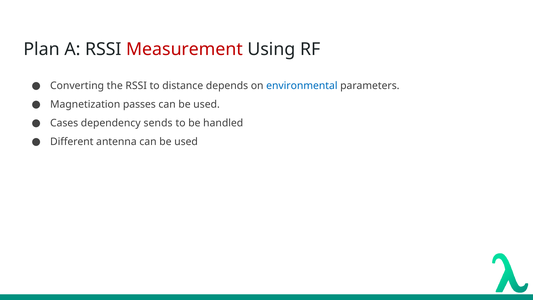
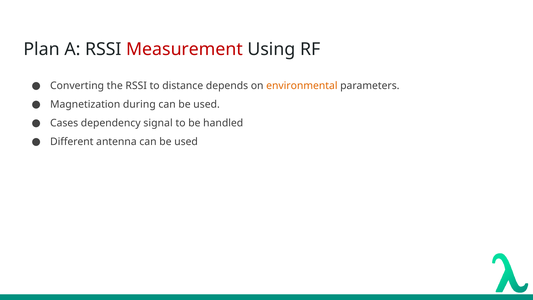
environmental colour: blue -> orange (302, 86)
passes: passes -> during (139, 104)
sends: sends -> signal (158, 123)
